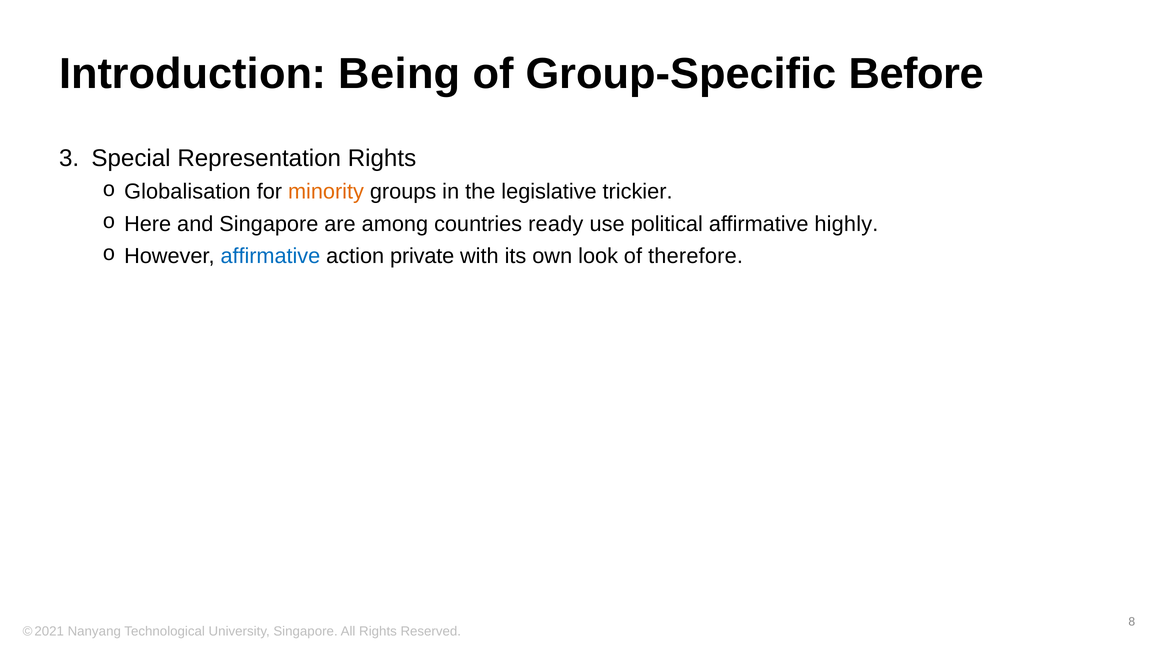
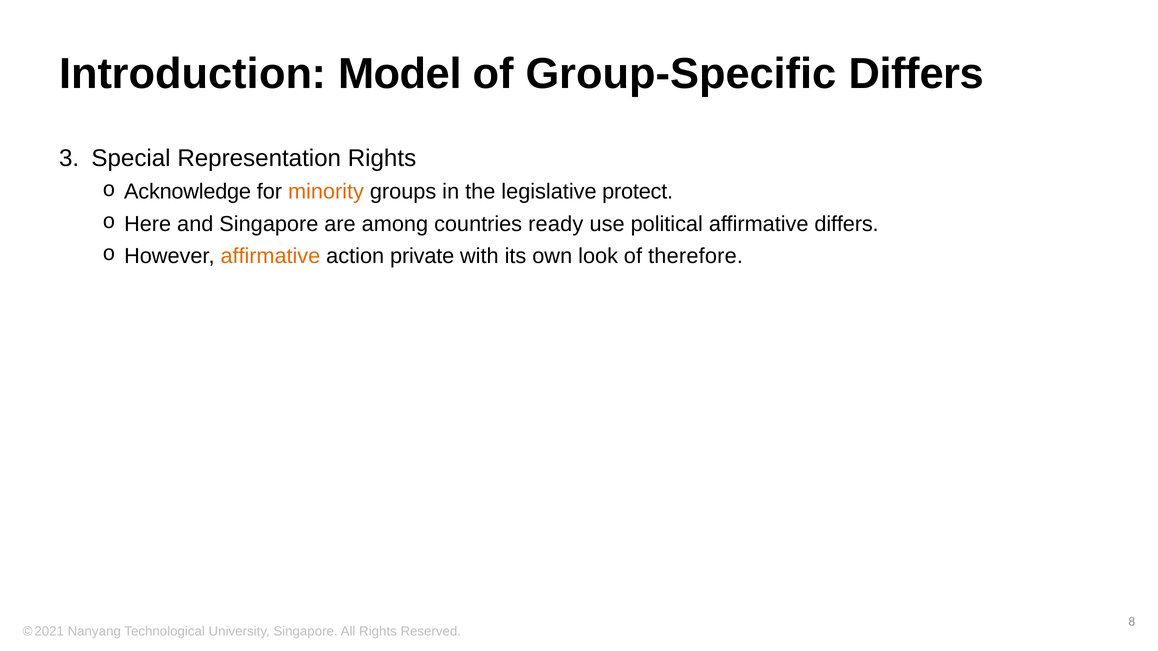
Being: Being -> Model (400, 74)
Group-Specific Before: Before -> Differs (916, 74)
Globalisation: Globalisation -> Acknowledge (188, 192)
trickier: trickier -> protect (638, 192)
affirmative highly: highly -> differs (847, 224)
affirmative colour: blue -> orange (270, 256)
